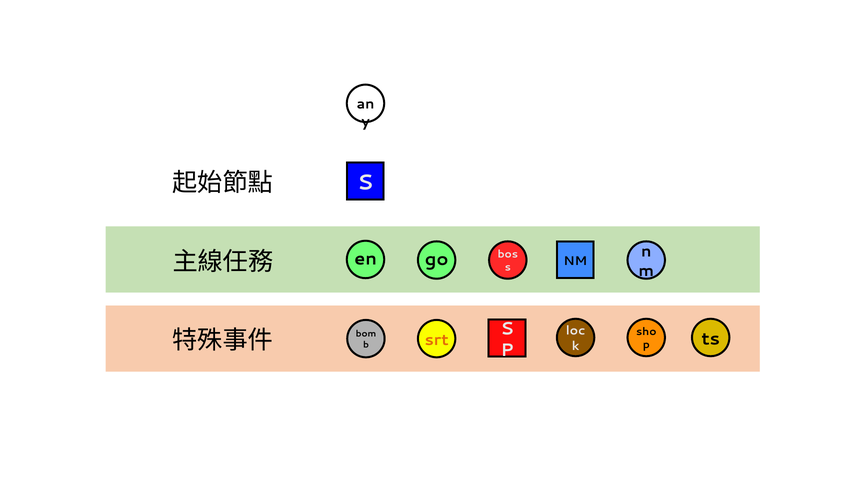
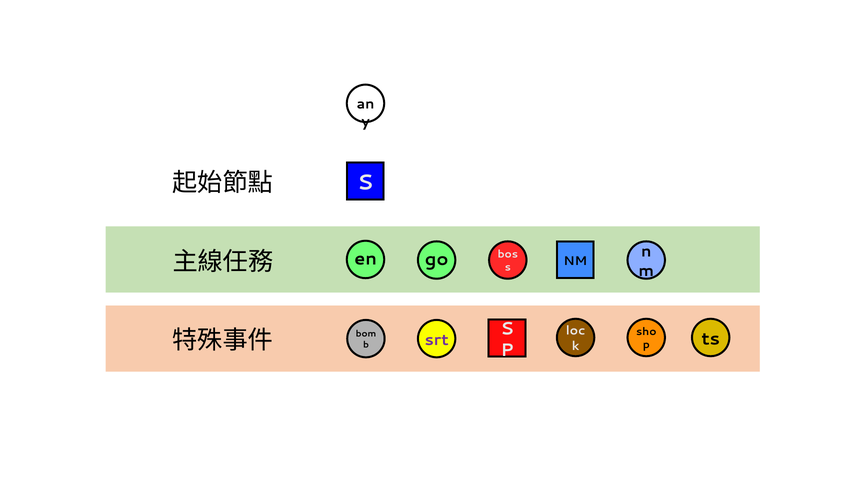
srt colour: orange -> purple (437, 340)
